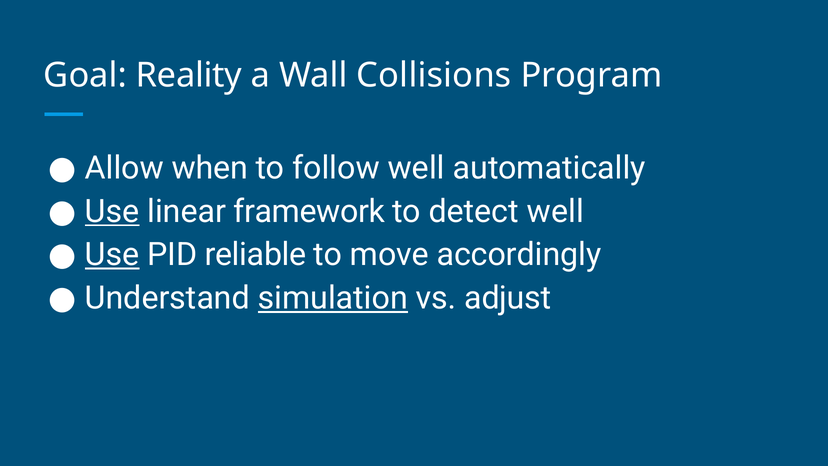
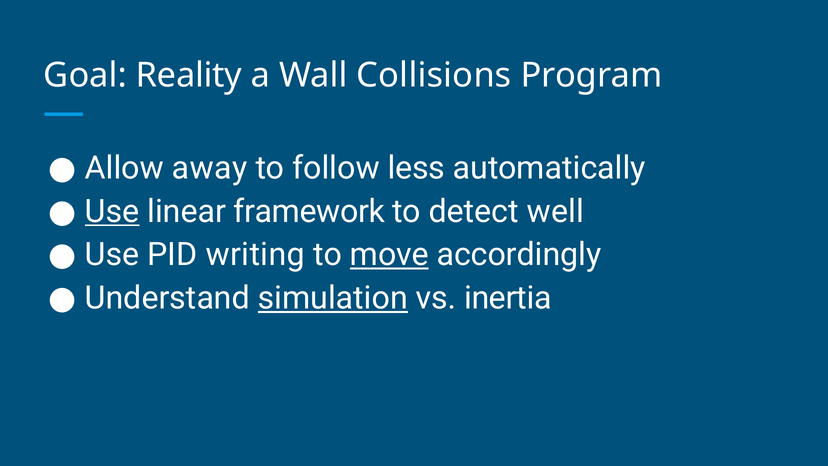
when: when -> away (210, 168)
follow well: well -> less (416, 168)
Use underline: present -> none (112, 255)
reliable: reliable -> writing (255, 255)
move underline: none -> present (389, 255)
adjust: adjust -> inertia (508, 298)
